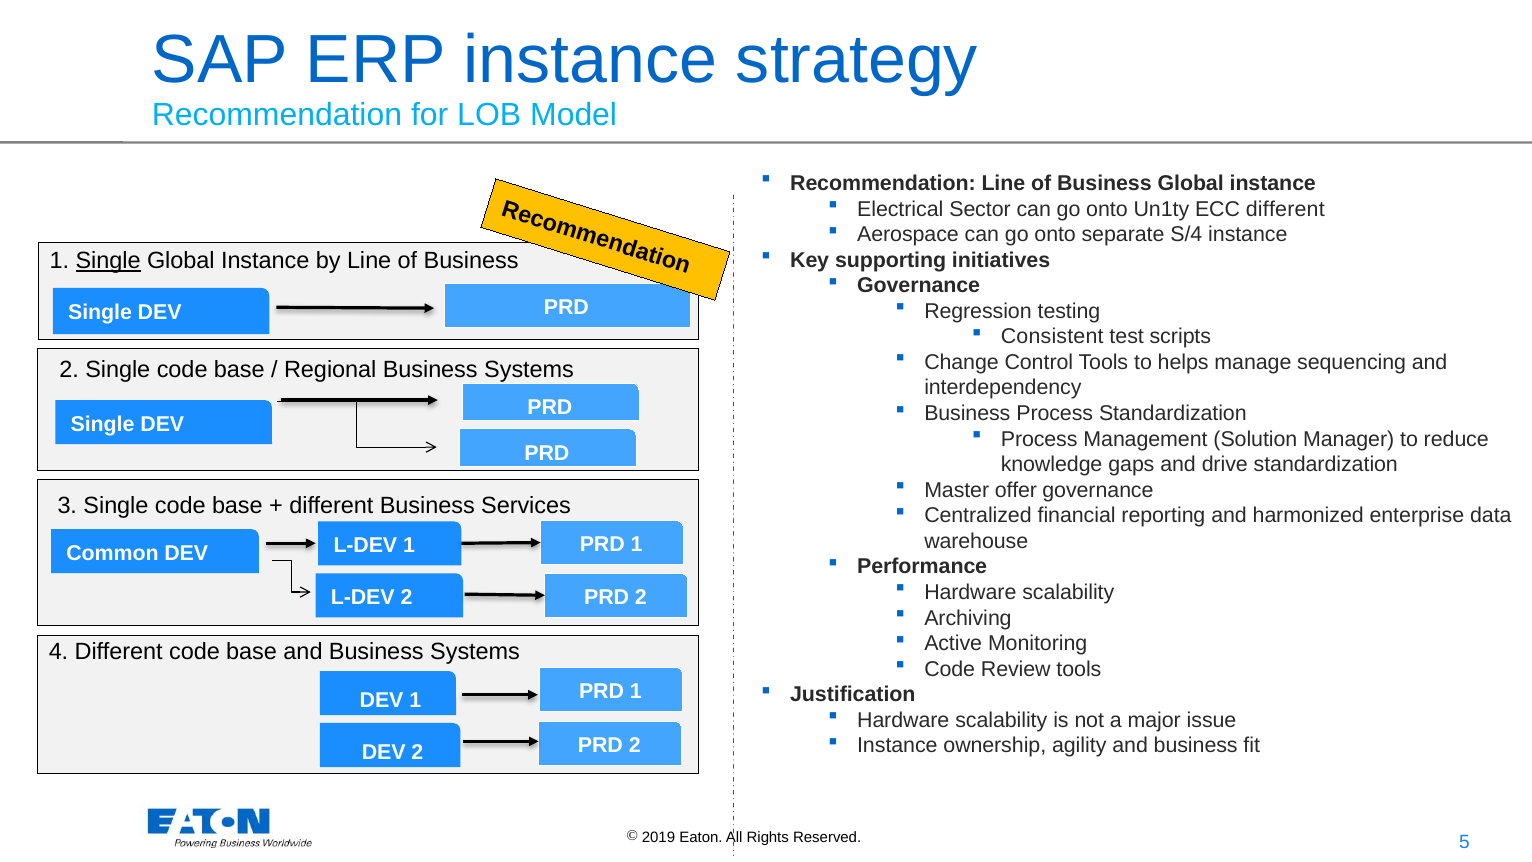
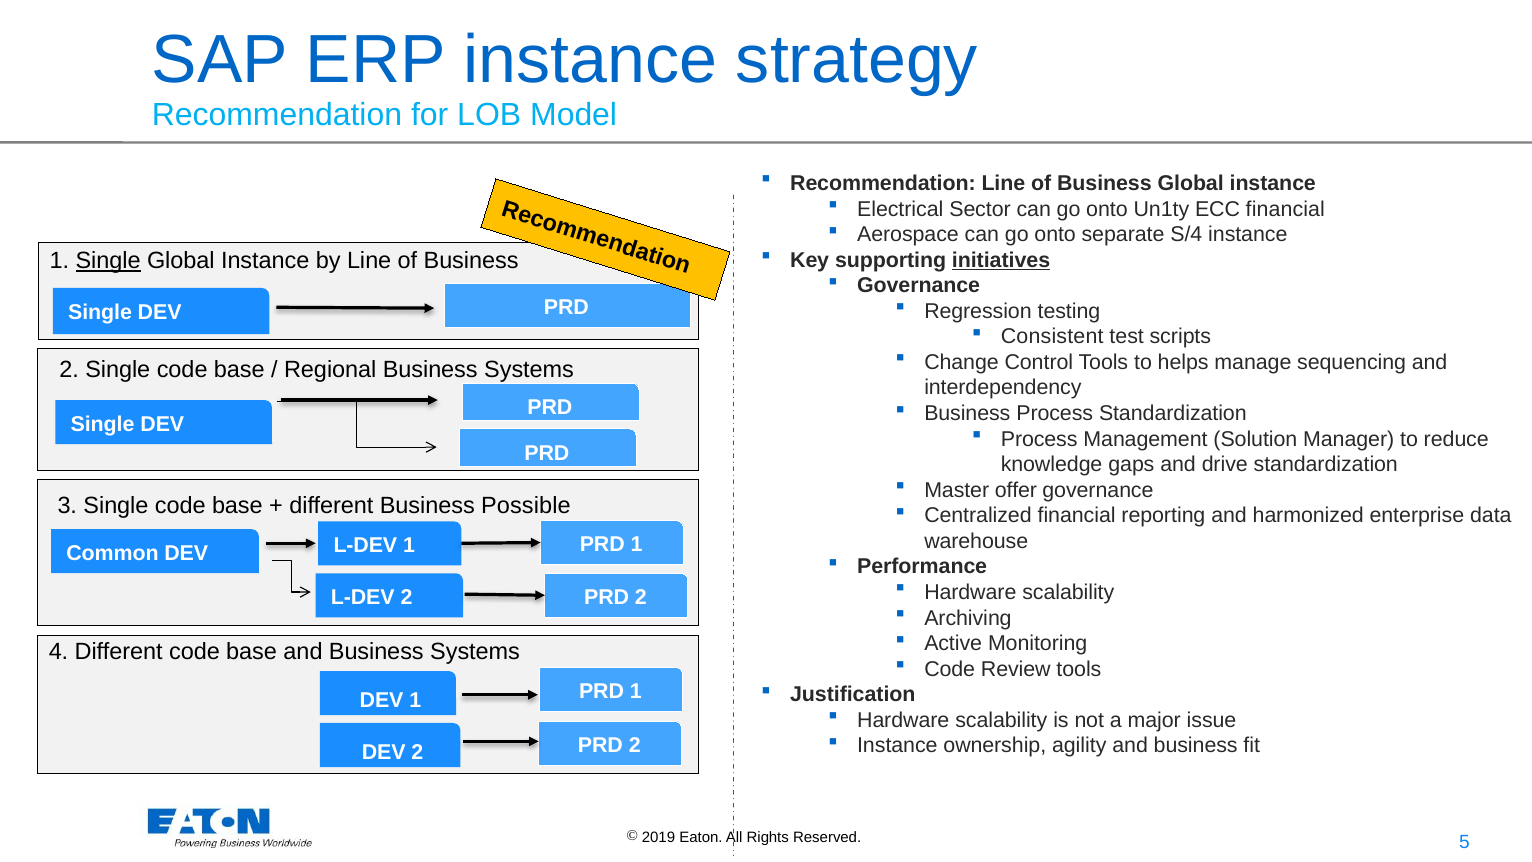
ECC different: different -> financial (1285, 209)
initiatives underline: none -> present (1001, 260)
Services: Services -> Possible (526, 506)
